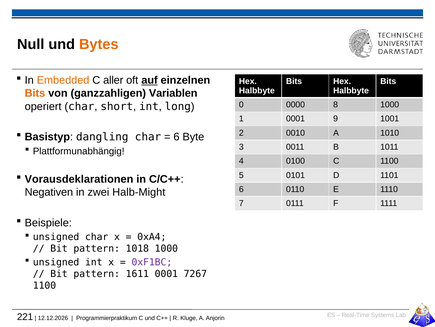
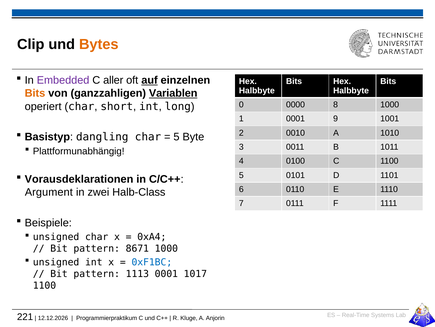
Null: Null -> Clip (31, 44)
Embedded colour: orange -> purple (63, 80)
Variablen underline: none -> present (173, 93)
6: 6 -> 5 (176, 137)
Negativen: Negativen -> Argument (49, 192)
Halb-Might: Halb-Might -> Halb-Class (139, 192)
1018: 1018 -> 8671 (137, 248)
0xF1BC colour: purple -> blue (152, 262)
1611: 1611 -> 1113 (137, 273)
7267: 7267 -> 1017 (195, 273)
